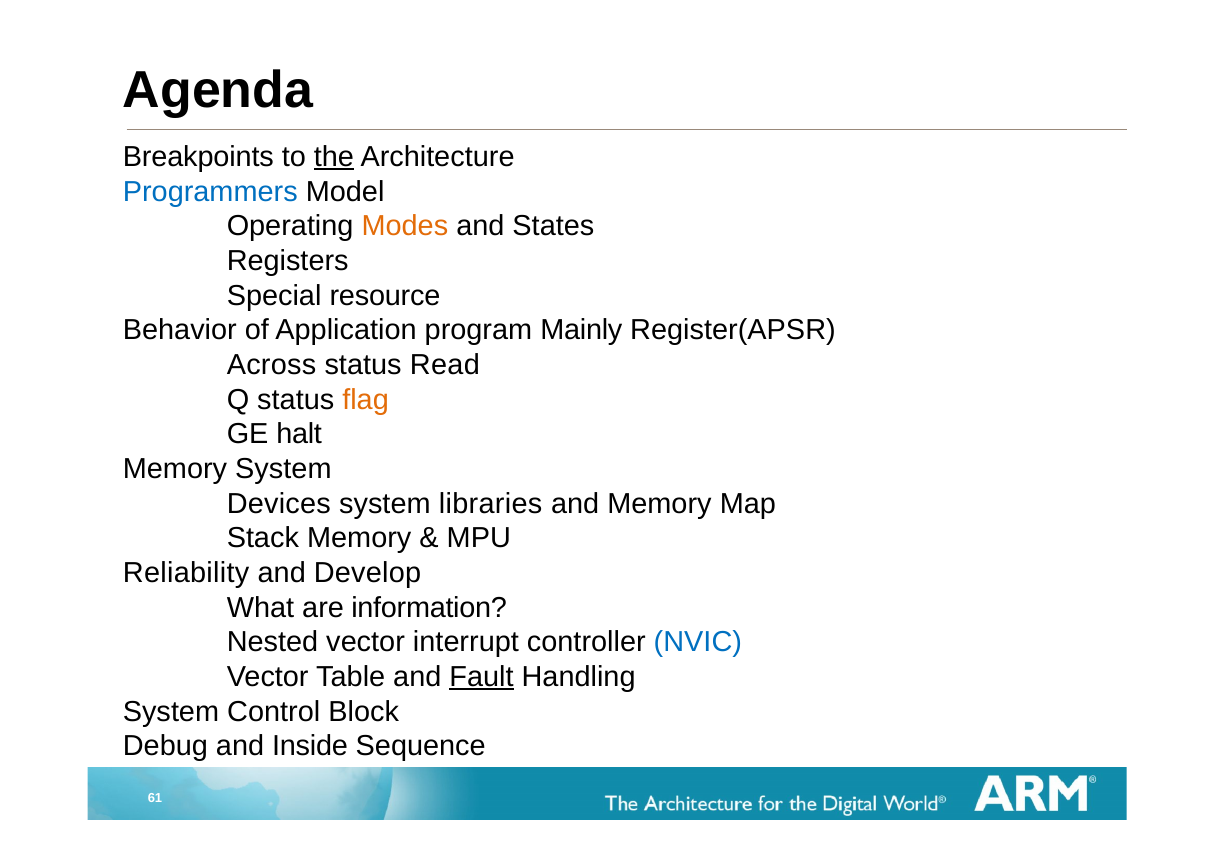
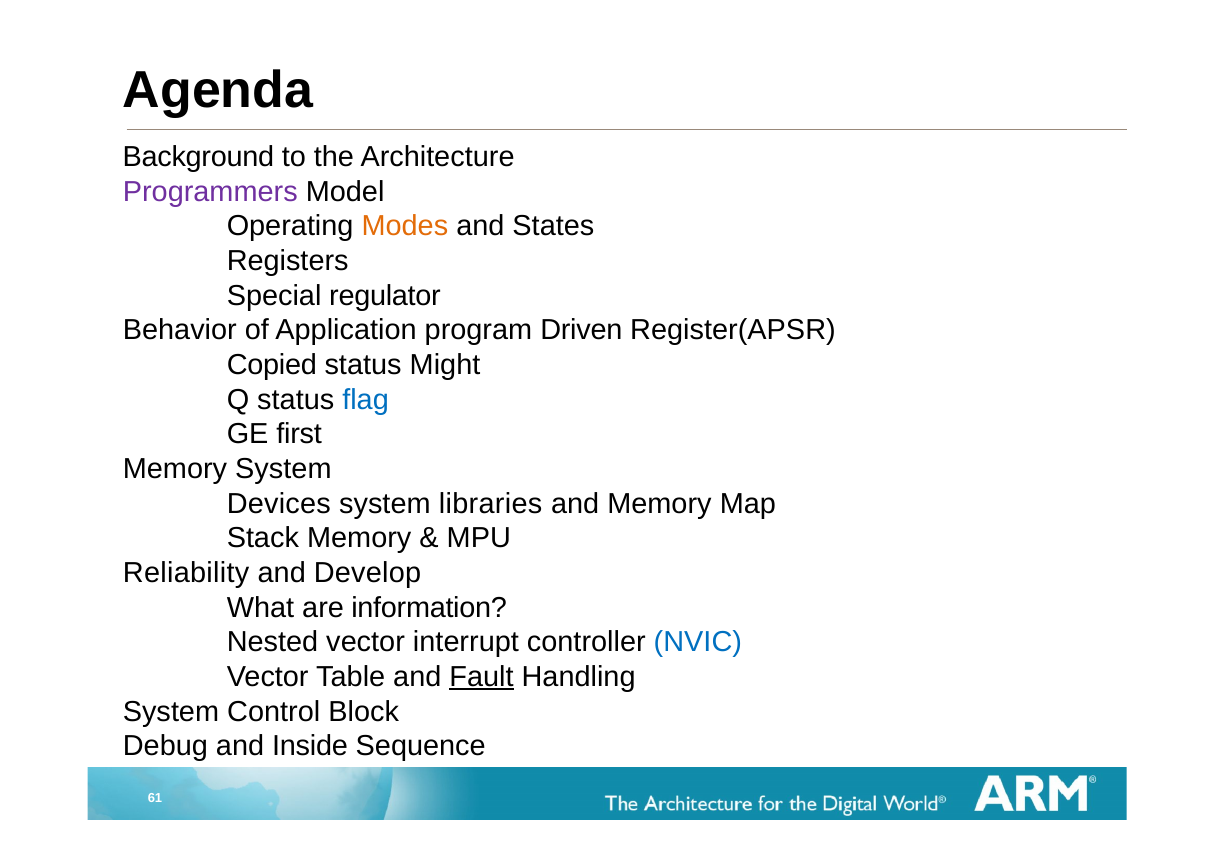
Breakpoints: Breakpoints -> Background (198, 157)
the underline: present -> none (334, 157)
Programmers colour: blue -> purple (210, 191)
resource: resource -> regulator (385, 295)
Mainly: Mainly -> Driven (581, 330)
Across: Across -> Copied (272, 365)
Read: Read -> Might (445, 365)
flag colour: orange -> blue (366, 399)
halt: halt -> first (299, 434)
